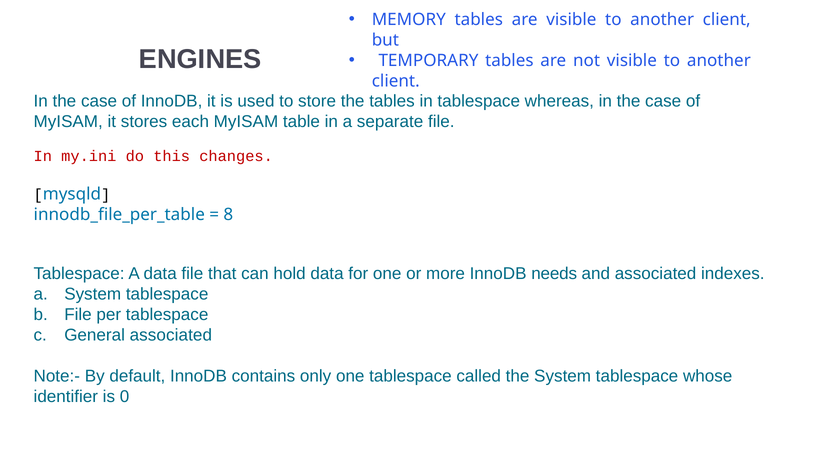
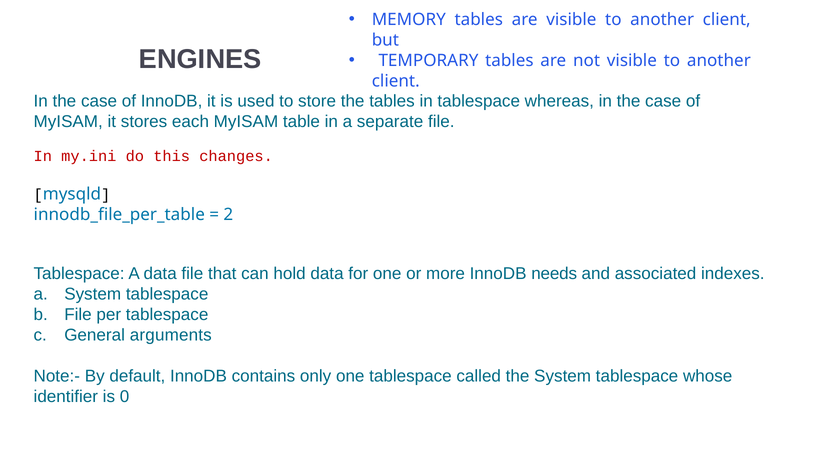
8: 8 -> 2 (228, 215)
General associated: associated -> arguments (171, 335)
